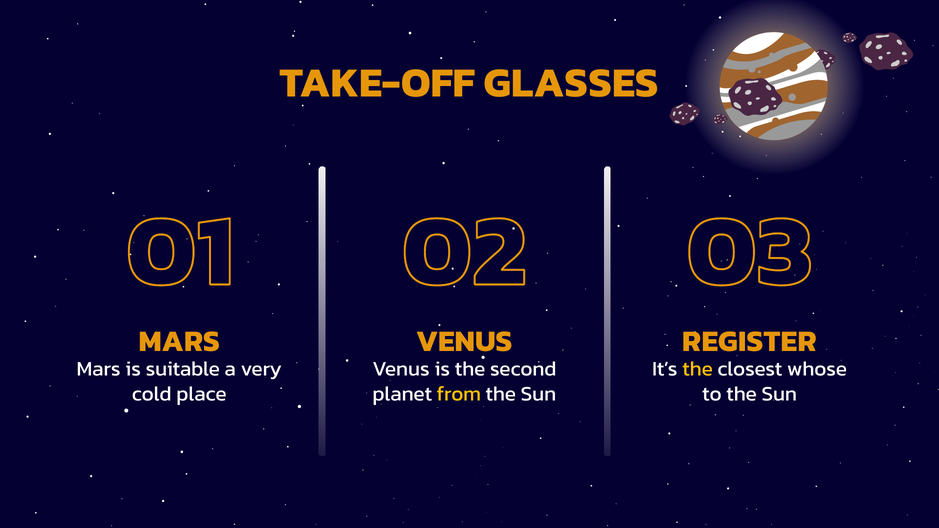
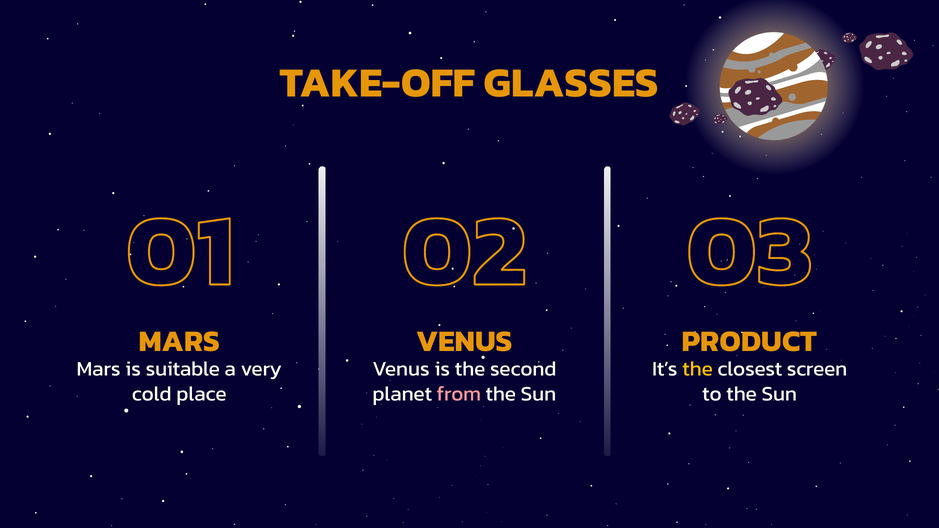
REGISTER: REGISTER -> PRODUCT (750, 341)
whose: whose -> screen (817, 369)
from colour: yellow -> pink (459, 394)
